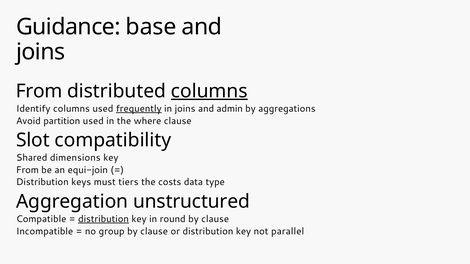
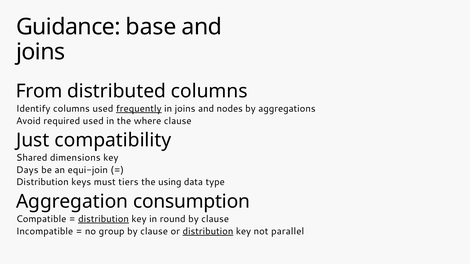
columns underline: present -> none (209, 91)
admin: admin -> nodes (230, 109)
partition: partition -> required (62, 121)
Slot: Slot -> Just (33, 140)
From: From -> Days (27, 170)
costs: costs -> using (170, 182)
unstructured: unstructured -> consumption (192, 202)
distribution underline: none -> present (208, 232)
